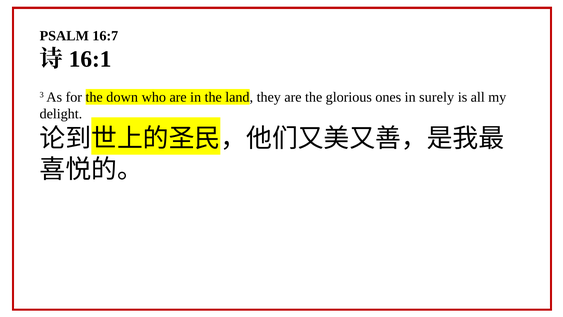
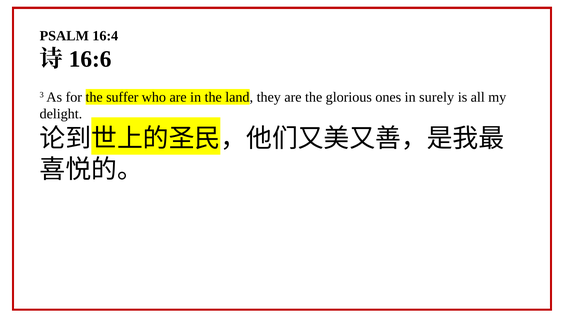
16:7: 16:7 -> 16:4 (105, 36)
16:1: 16:1 -> 16:6 (90, 59)
down: down -> suffer (122, 97)
